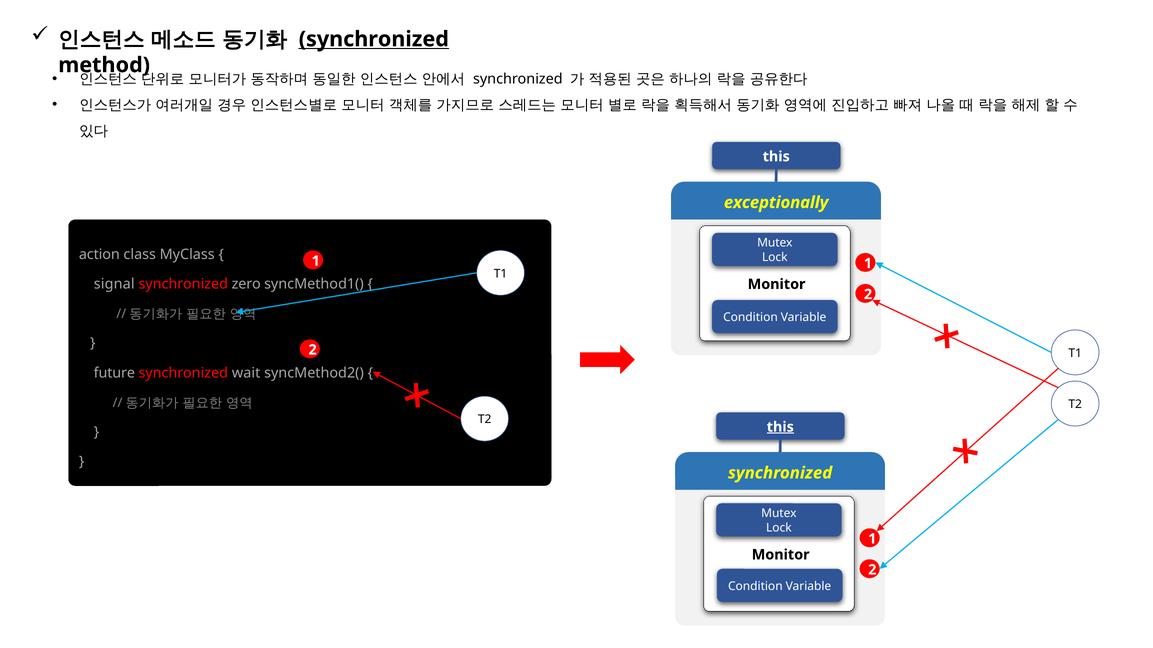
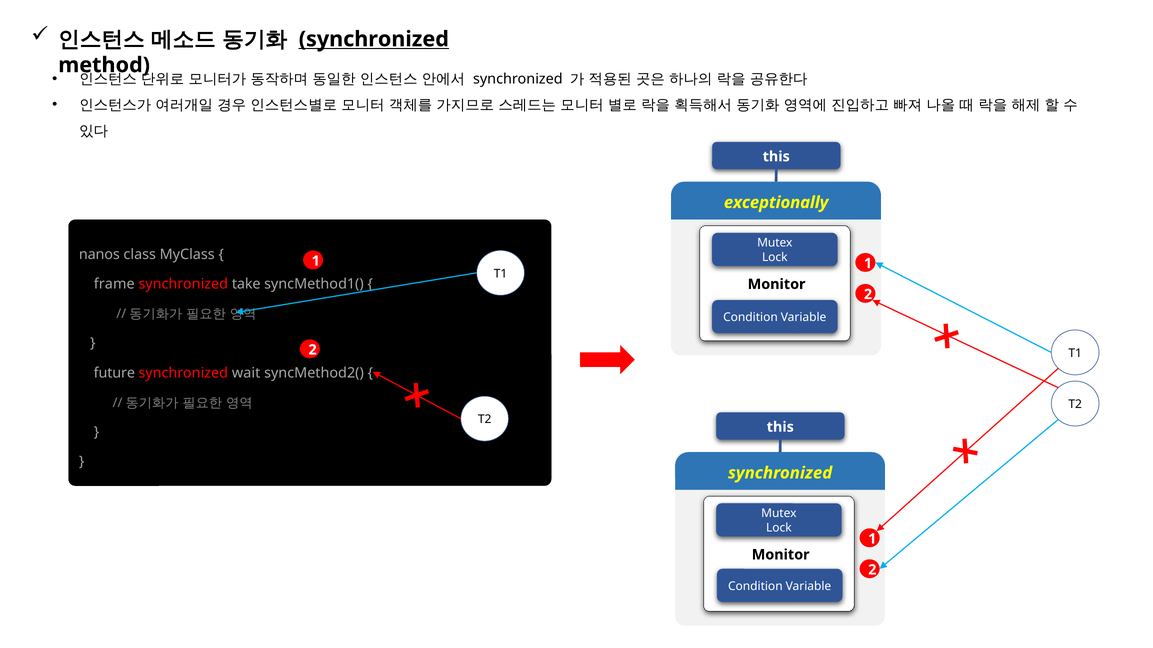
action: action -> nanos (99, 255)
signal: signal -> frame (114, 284)
zero: zero -> take (246, 284)
this underline: present -> none (780, 427)
